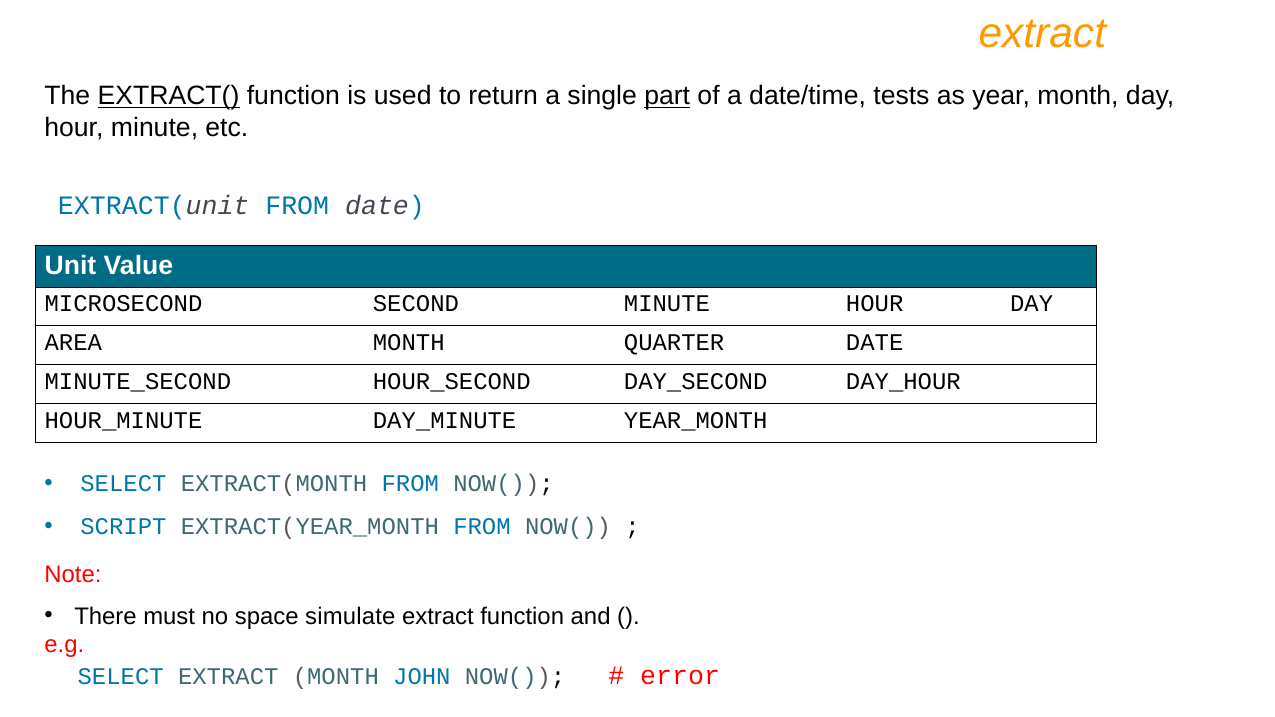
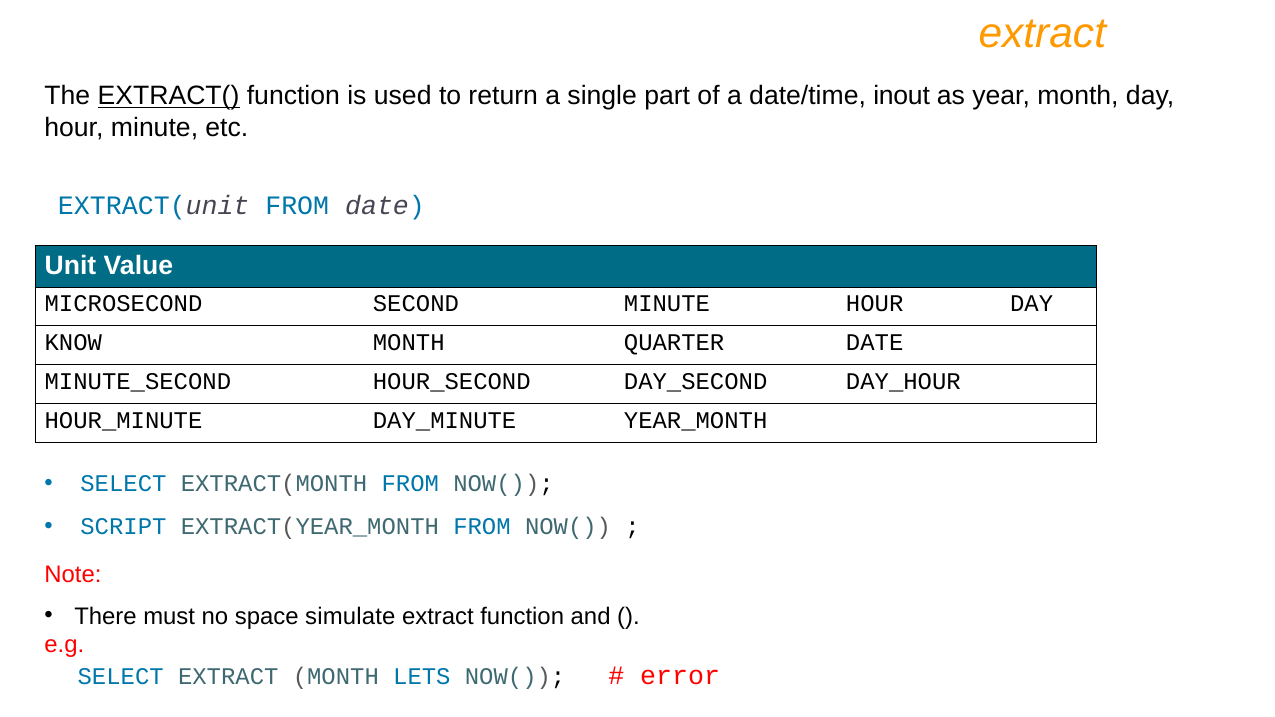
part underline: present -> none (667, 96)
tests: tests -> inout (902, 96)
AREA: AREA -> KNOW (73, 343)
JOHN: JOHN -> LETS (422, 677)
